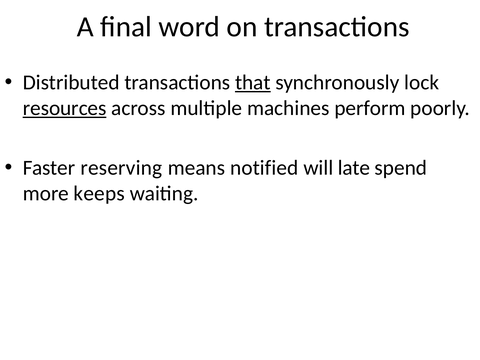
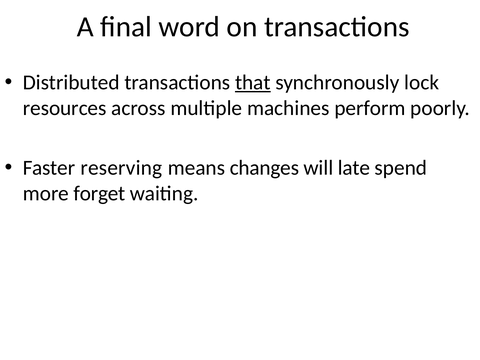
resources underline: present -> none (65, 108)
notified: notified -> changes (264, 168)
keeps: keeps -> forget (99, 194)
